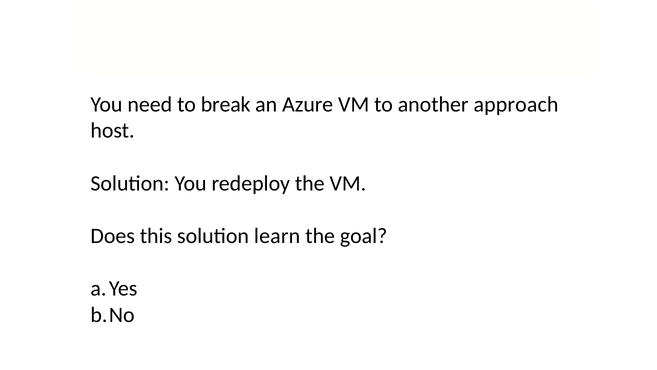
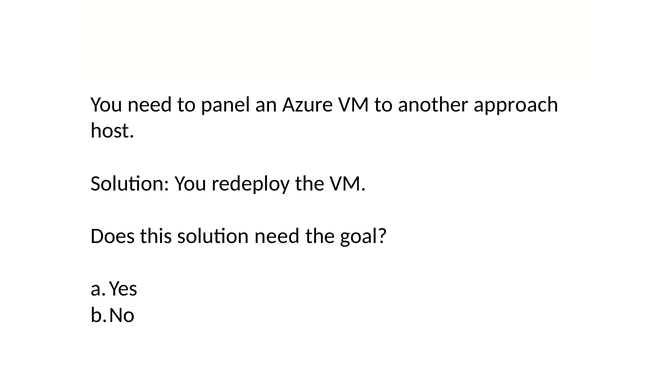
break: break -> panel (226, 104)
solution learn: learn -> need (277, 236)
